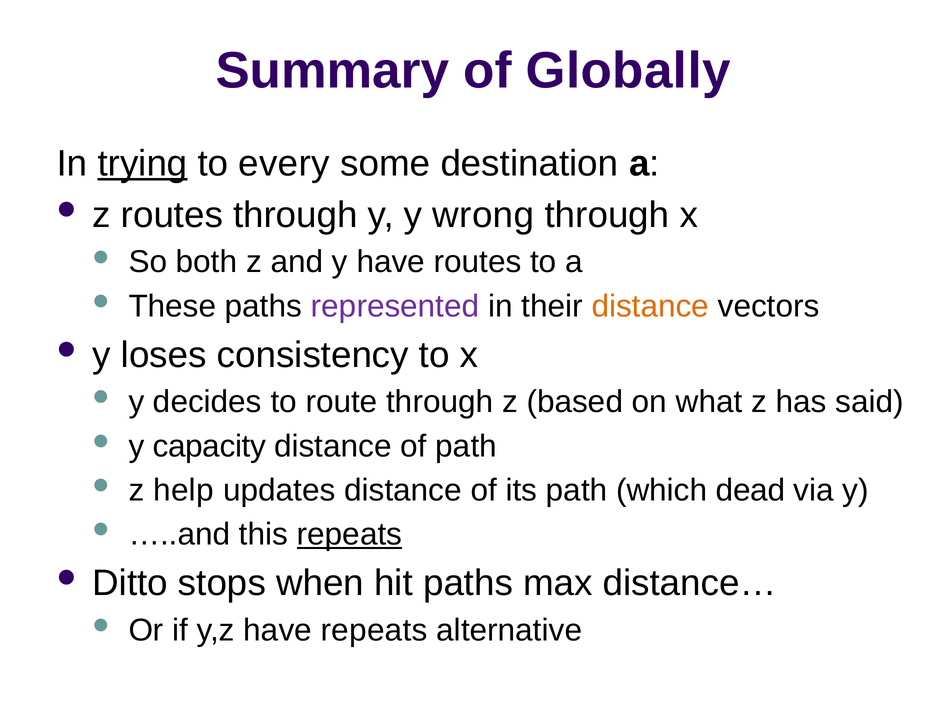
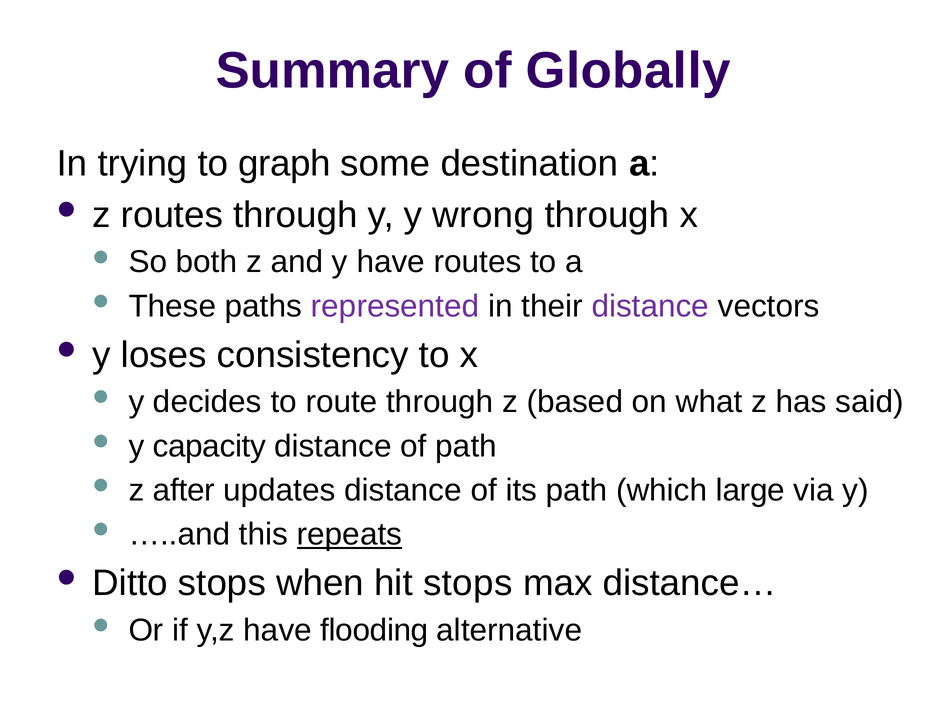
trying underline: present -> none (143, 164)
every: every -> graph (285, 164)
distance colour: orange -> purple (650, 306)
help: help -> after (184, 490)
dead: dead -> large (750, 490)
hit paths: paths -> stops (468, 583)
have repeats: repeats -> flooding (374, 630)
